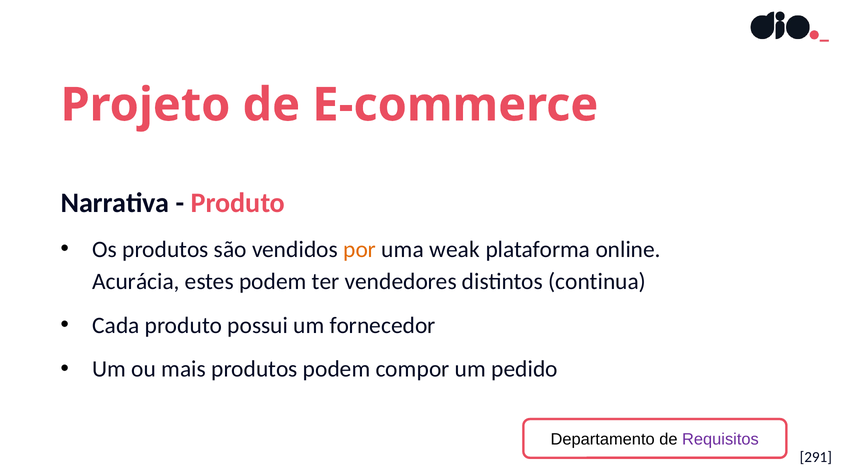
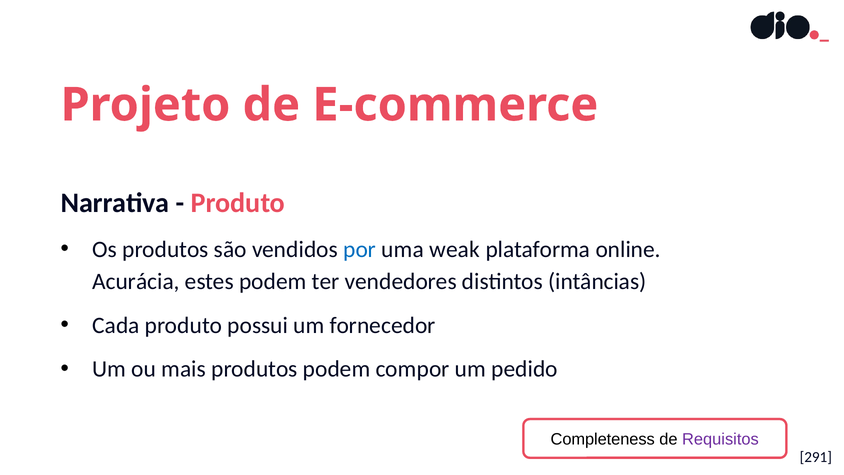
por colour: orange -> blue (360, 249)
continua: continua -> intâncias (597, 281)
Departamento: Departamento -> Completeness (603, 439)
